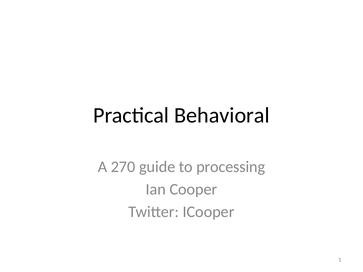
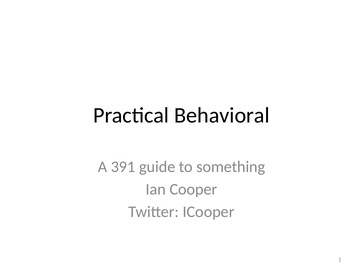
270: 270 -> 391 (123, 167)
processing: processing -> something (231, 167)
